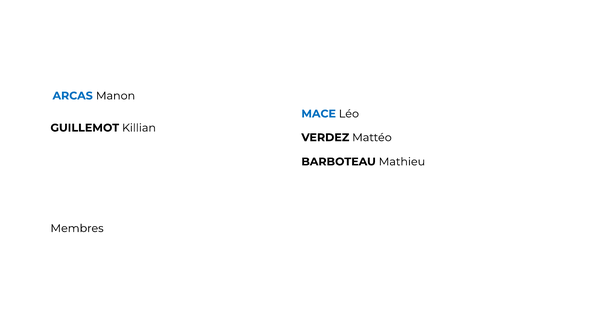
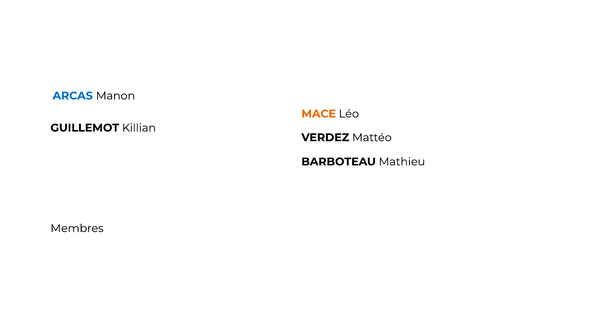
MACE colour: blue -> orange (319, 114)
